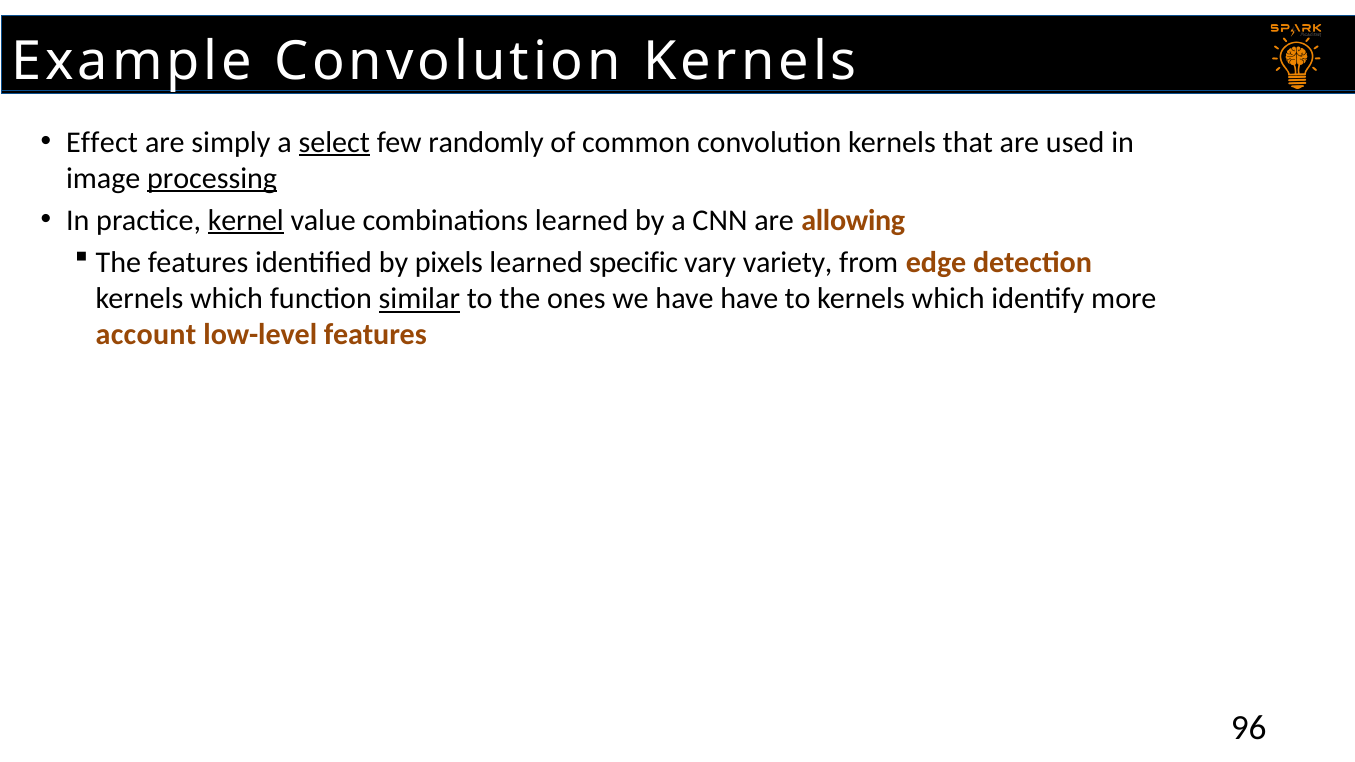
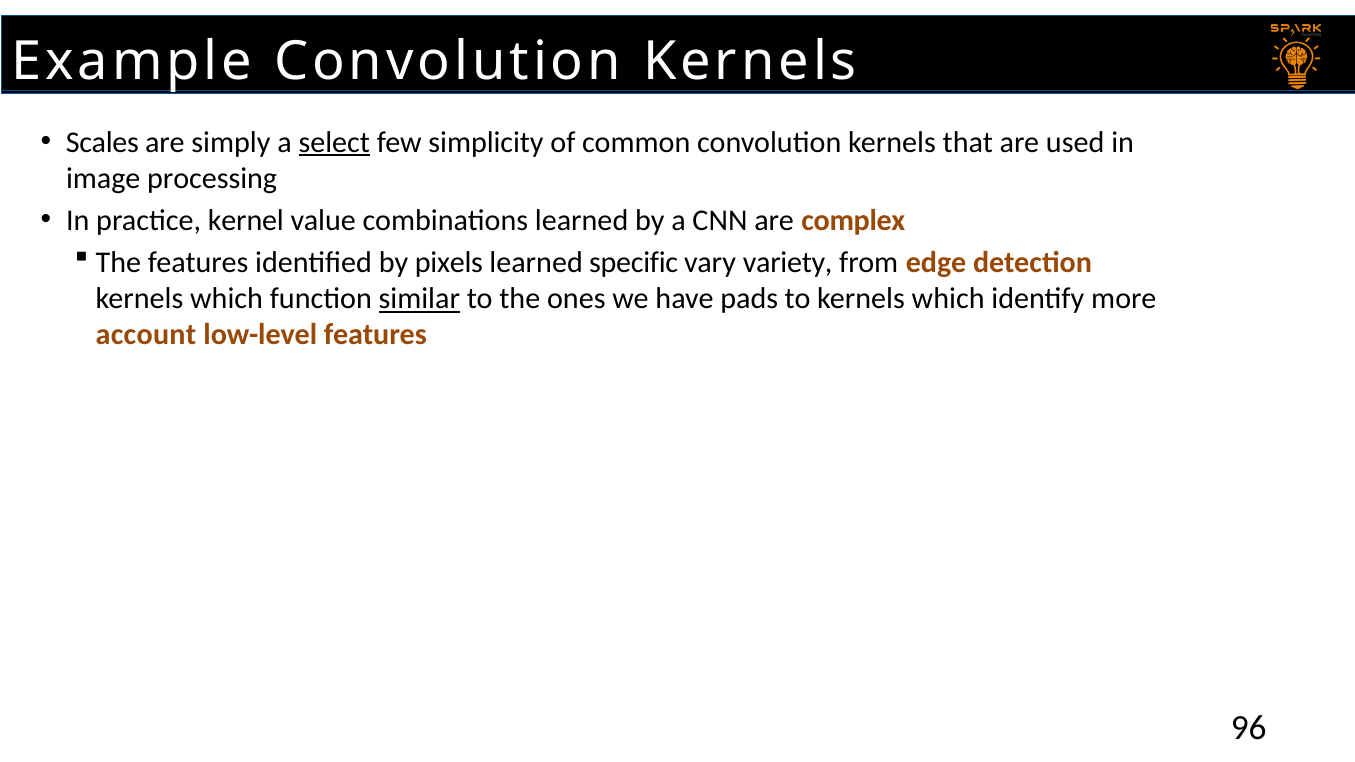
Effect: Effect -> Scales (102, 142)
randomly: randomly -> simplicity (486, 142)
processing underline: present -> none (212, 178)
kernel underline: present -> none (246, 220)
allowing: allowing -> complex (853, 220)
have have: have -> pads (749, 299)
